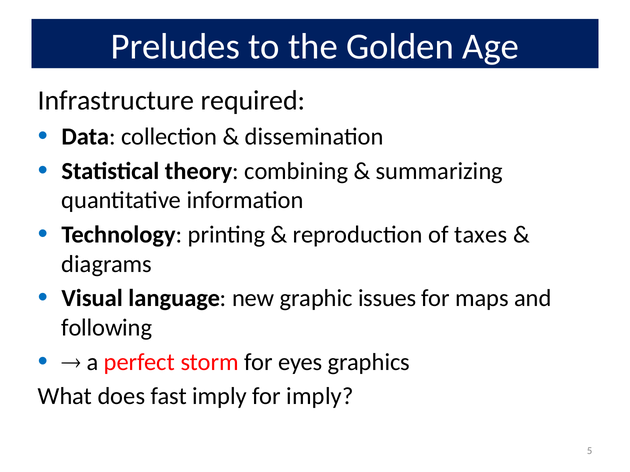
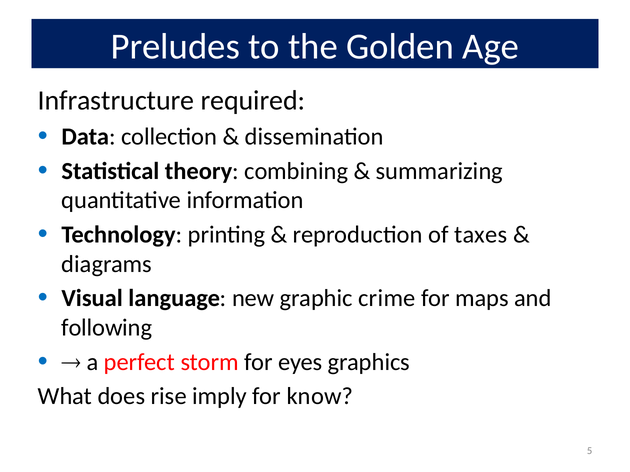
issues: issues -> crime (387, 299)
fast: fast -> rise (169, 397)
for imply: imply -> know (320, 397)
